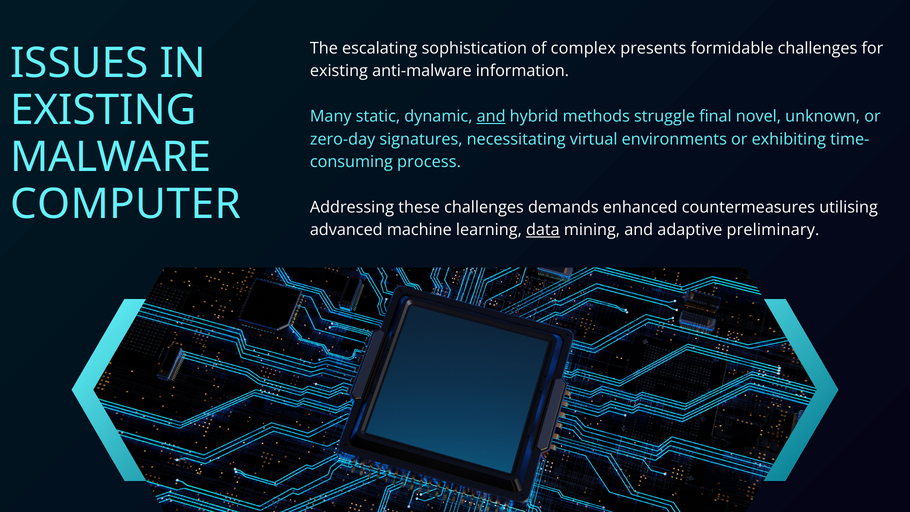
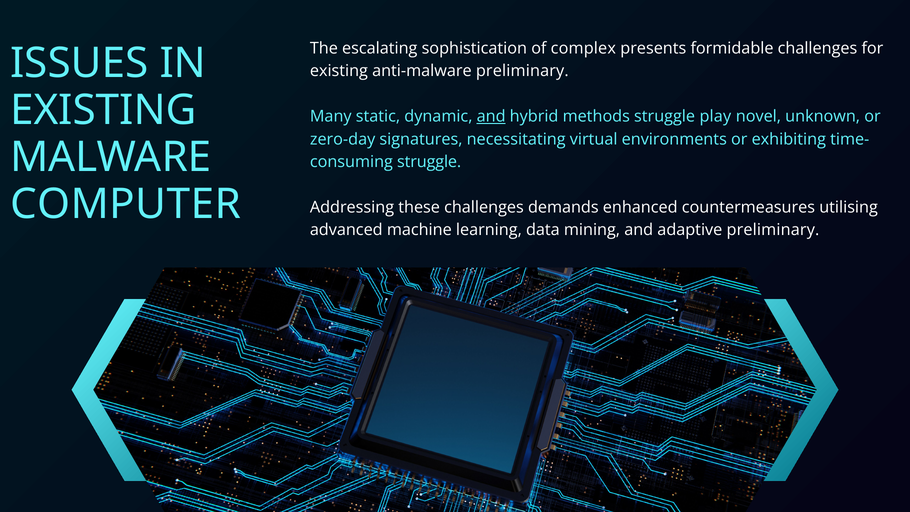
anti-malware information: information -> preliminary (522, 71)
final: final -> play (715, 116)
process: process -> struggle (429, 162)
data underline: present -> none (543, 230)
